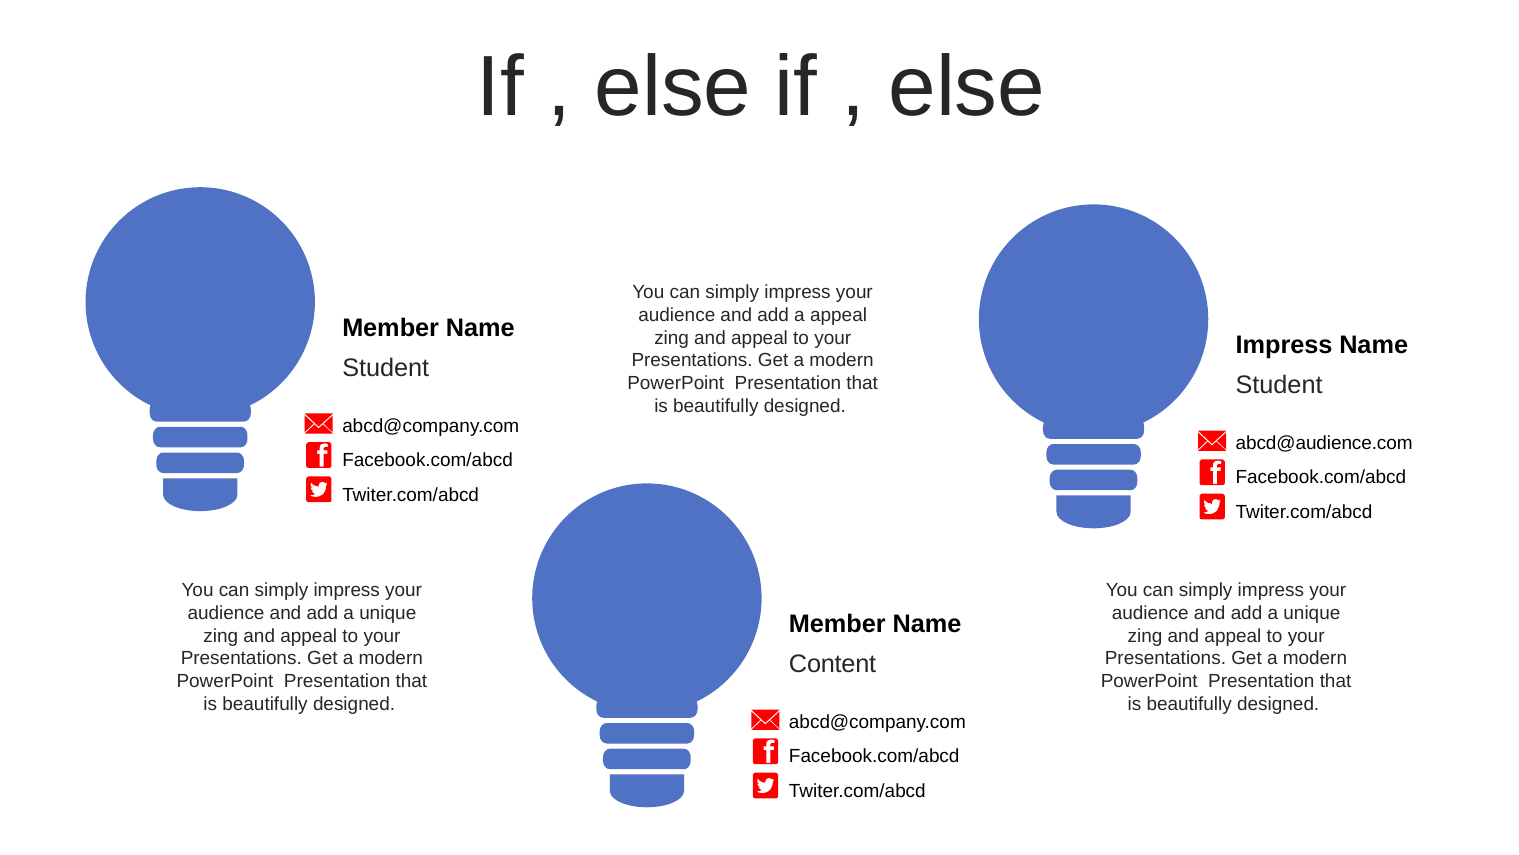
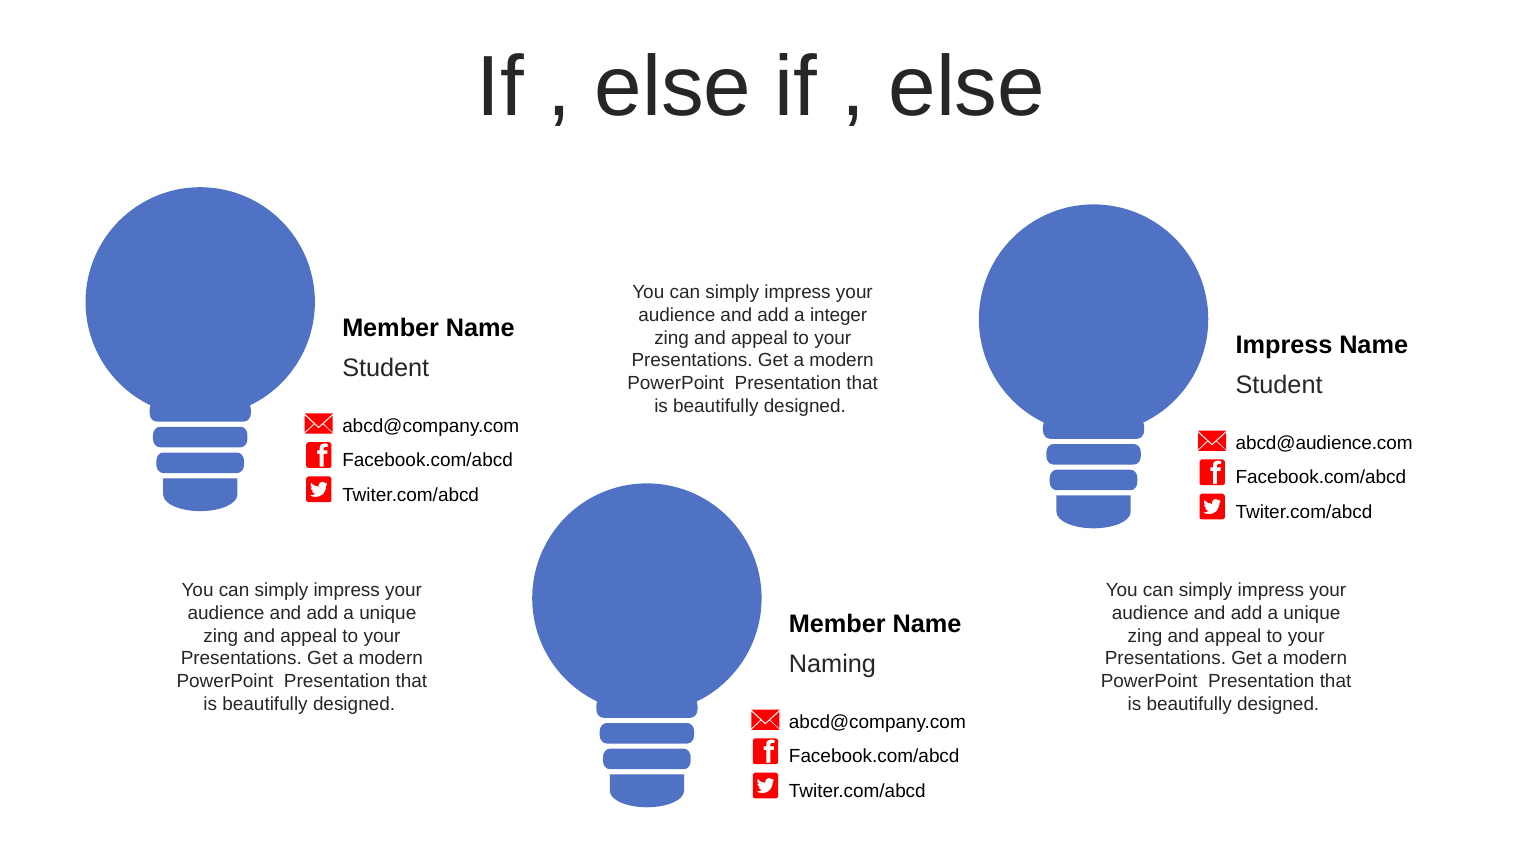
a appeal: appeal -> integer (839, 315)
Content: Content -> Naming (832, 664)
